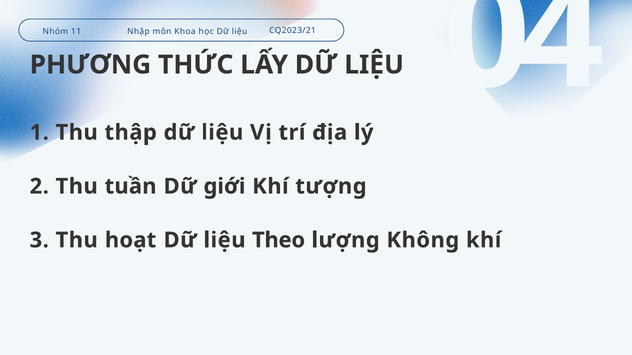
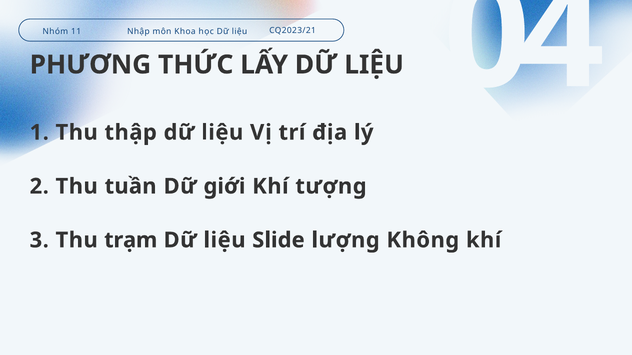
hoạt: hoạt -> trạm (131, 240)
Theo: Theo -> Slide (278, 240)
